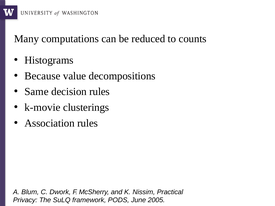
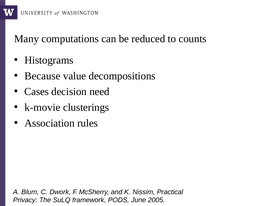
Same: Same -> Cases (37, 92)
decision rules: rules -> need (99, 92)
